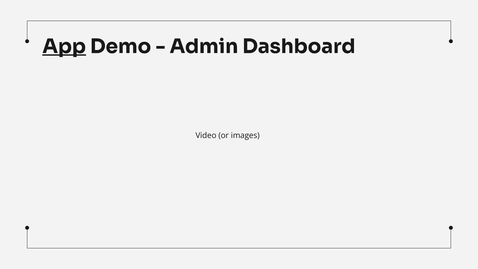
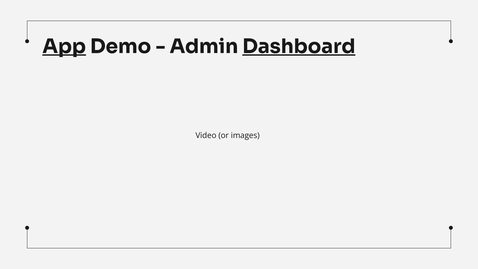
Dashboard underline: none -> present (299, 46)
